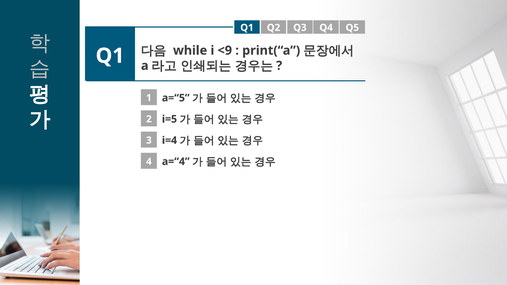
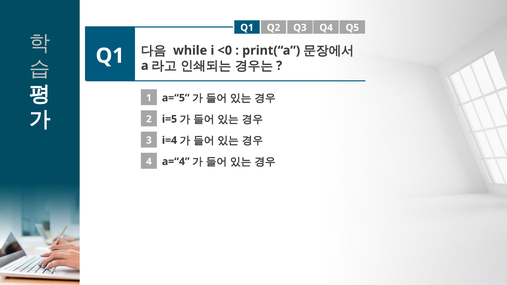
<9: <9 -> <0 (225, 51)
